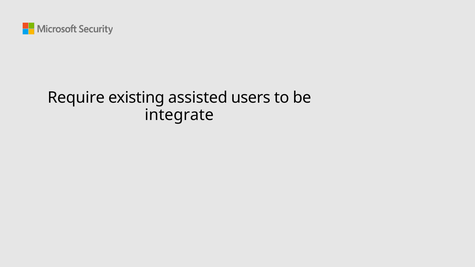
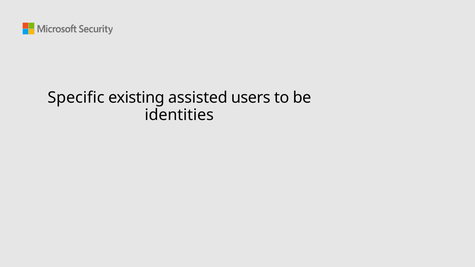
Require: Require -> Specific (76, 98)
integrate: integrate -> identities (179, 115)
